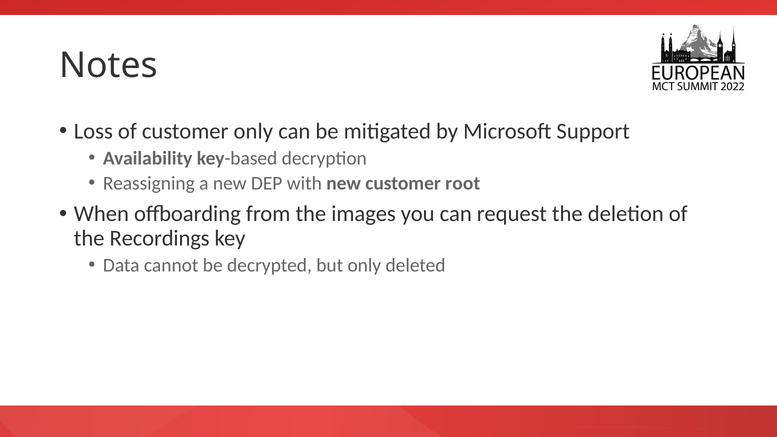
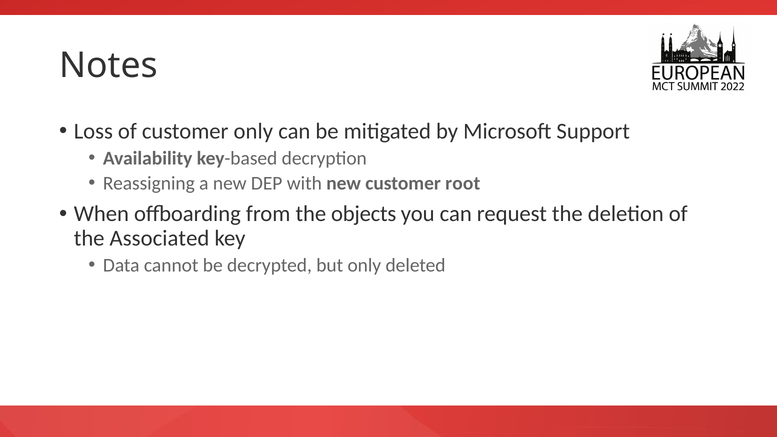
images: images -> objects (364, 214)
Recordings: Recordings -> Associated (159, 238)
